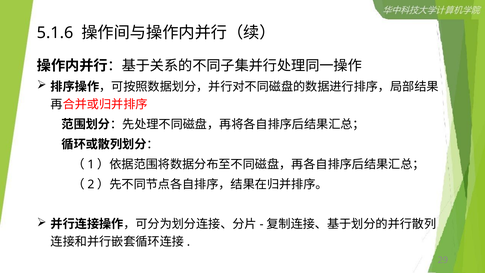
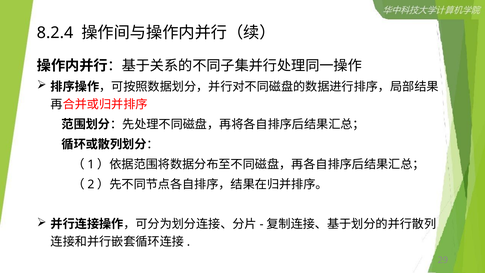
5.1.6: 5.1.6 -> 8.2.4 (55, 33)
